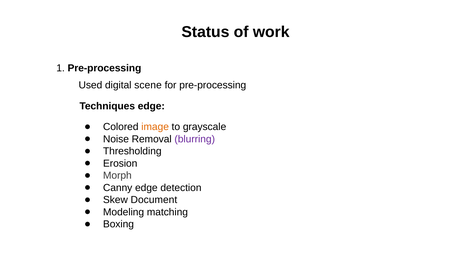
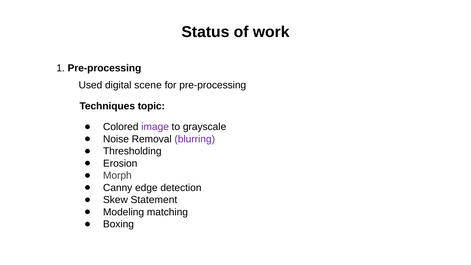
Techniques edge: edge -> topic (151, 106)
image colour: orange -> purple (155, 127)
Document: Document -> Statement (154, 200)
